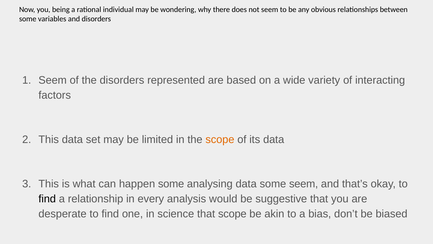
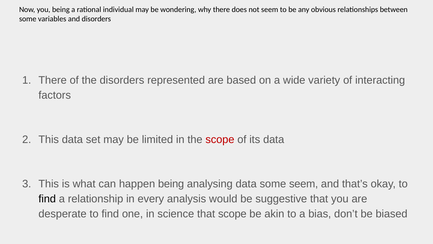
Seem: Seem -> There (53, 80)
scope colour: orange -> red (220, 139)
happen some: some -> being (171, 184)
